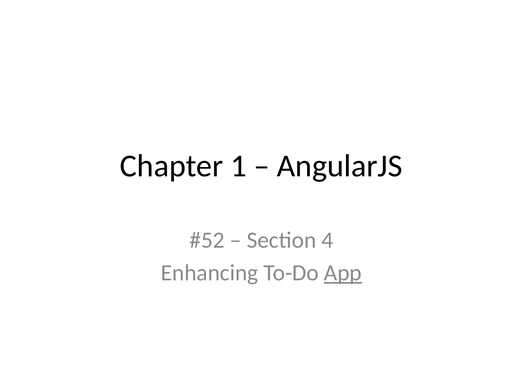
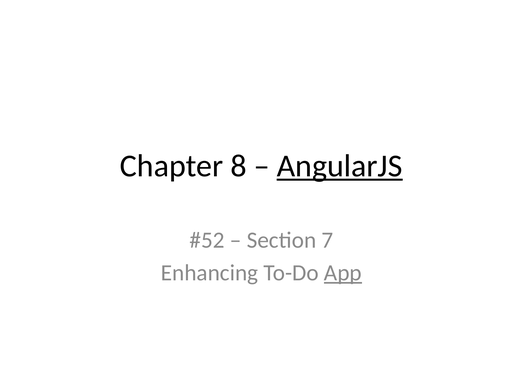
1: 1 -> 8 (238, 166)
AngularJS underline: none -> present (340, 166)
4: 4 -> 7 (327, 240)
